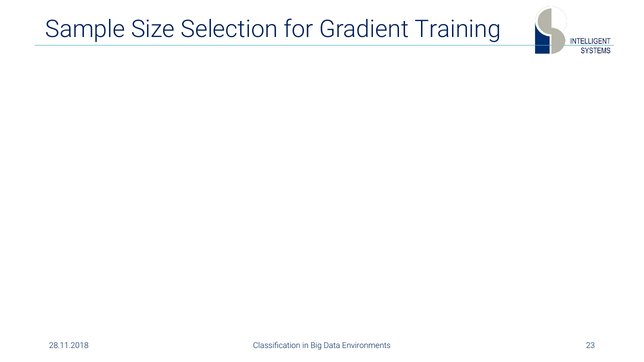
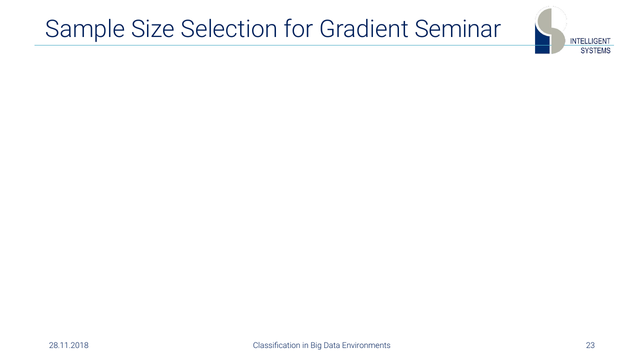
Training: Training -> Seminar (458, 30)
